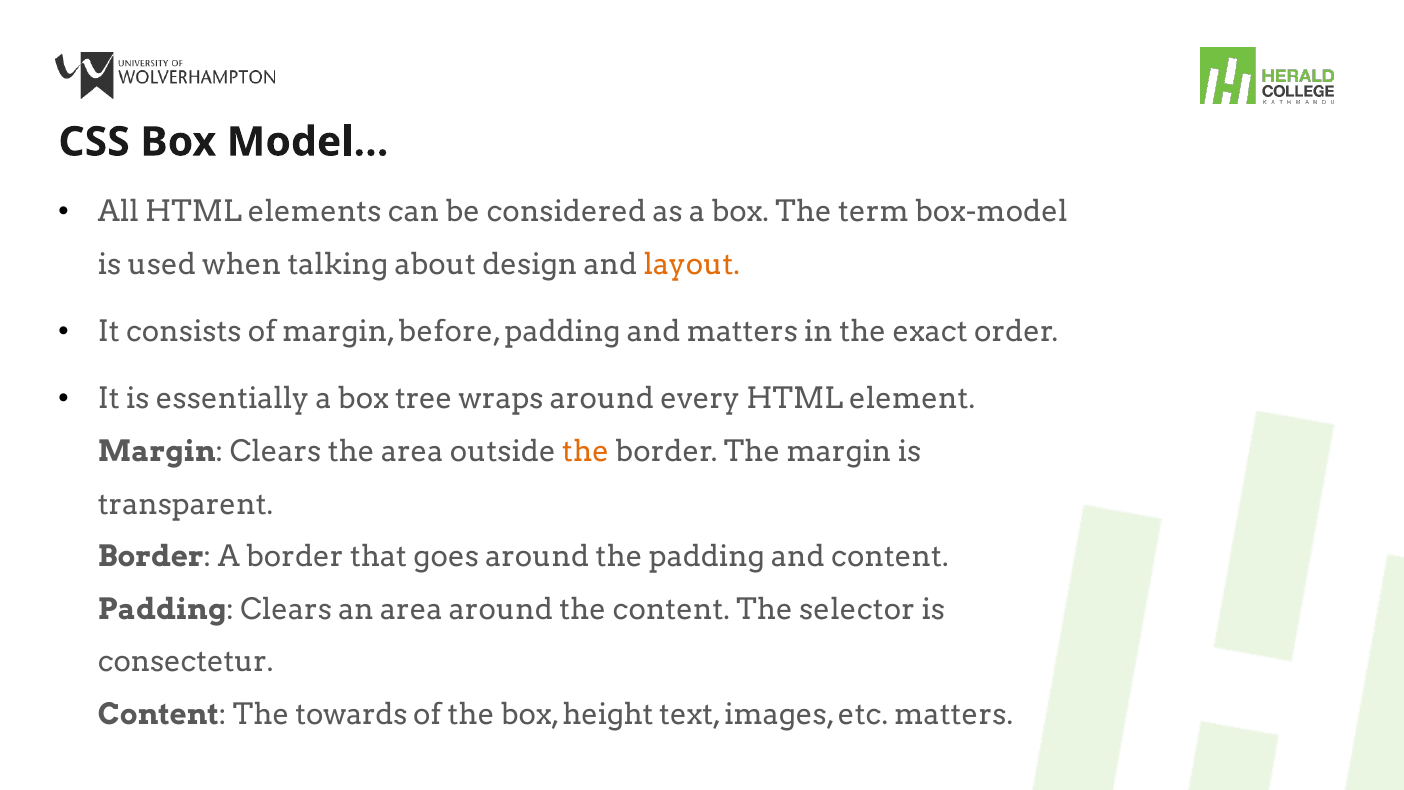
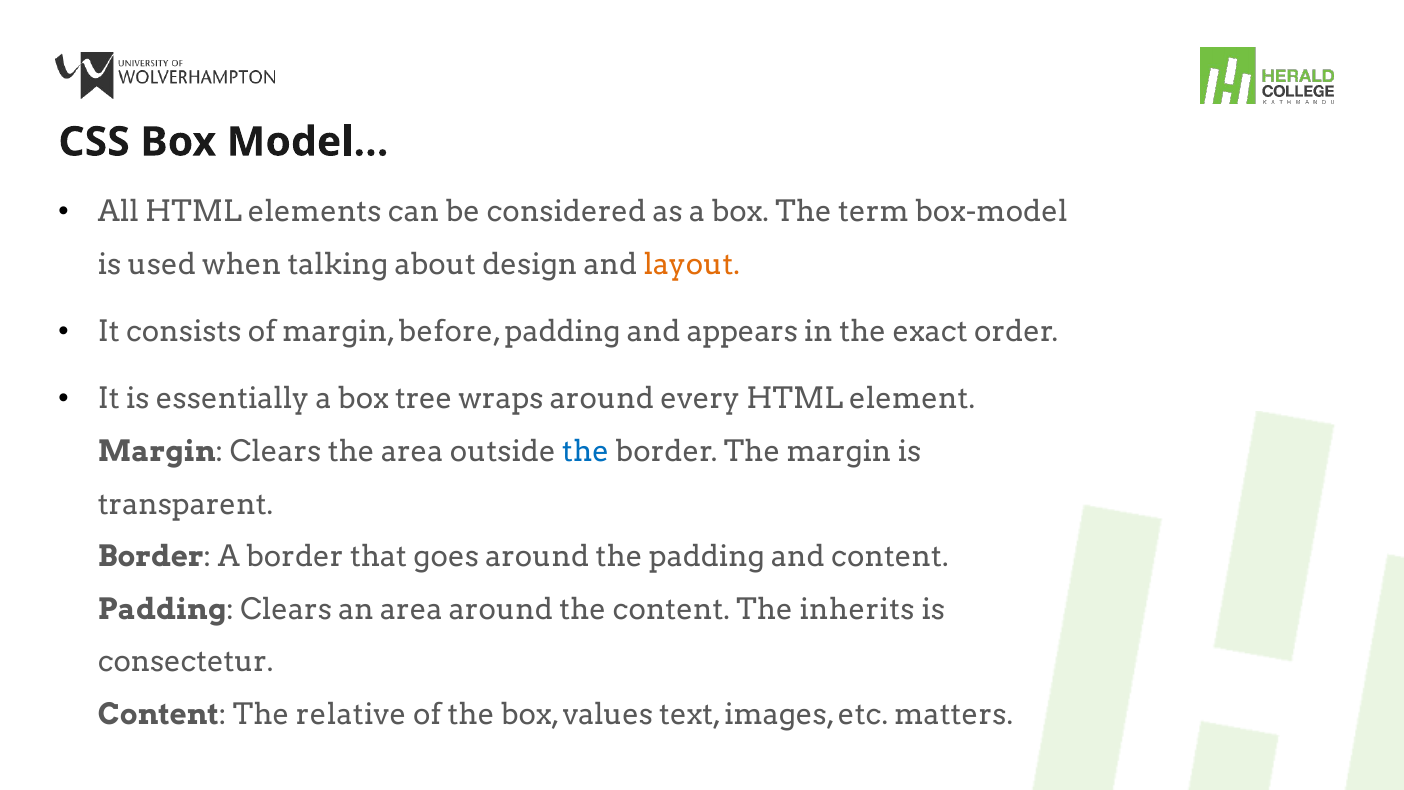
and matters: matters -> appears (742, 332)
the colour: orange -> blue (586, 452)
selector: selector -> inherits (857, 610)
towards: towards -> relative (351, 715)
height: height -> values (608, 715)
